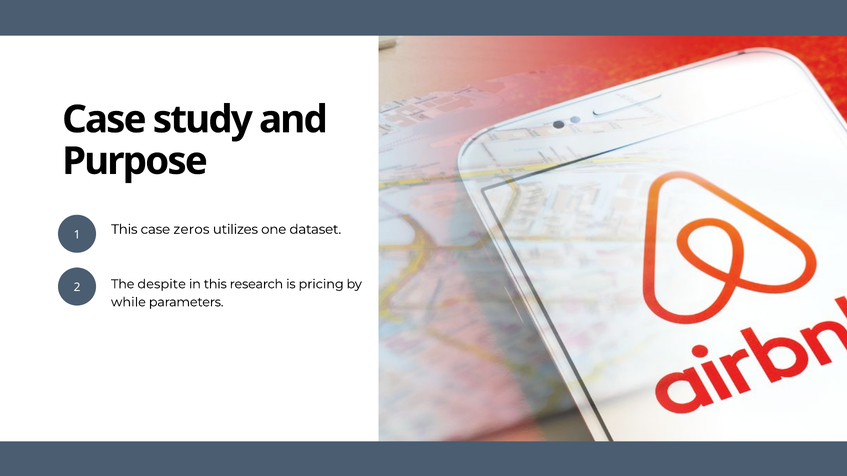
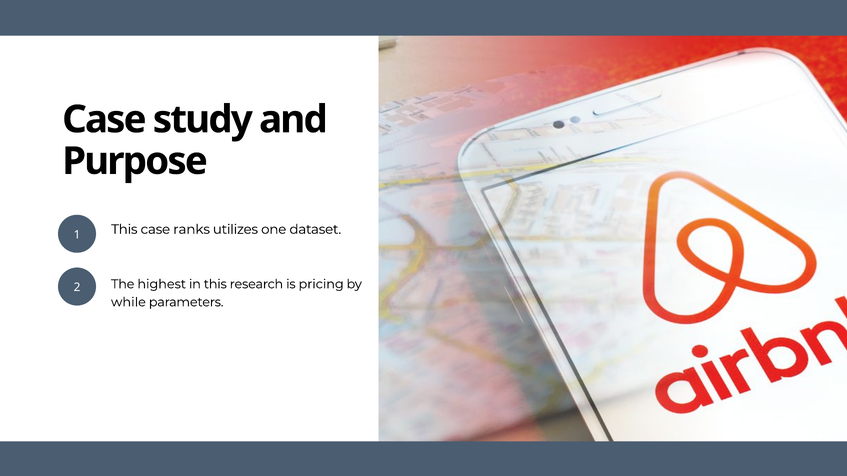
zeros: zeros -> ranks (192, 230)
despite: despite -> highest (162, 284)
